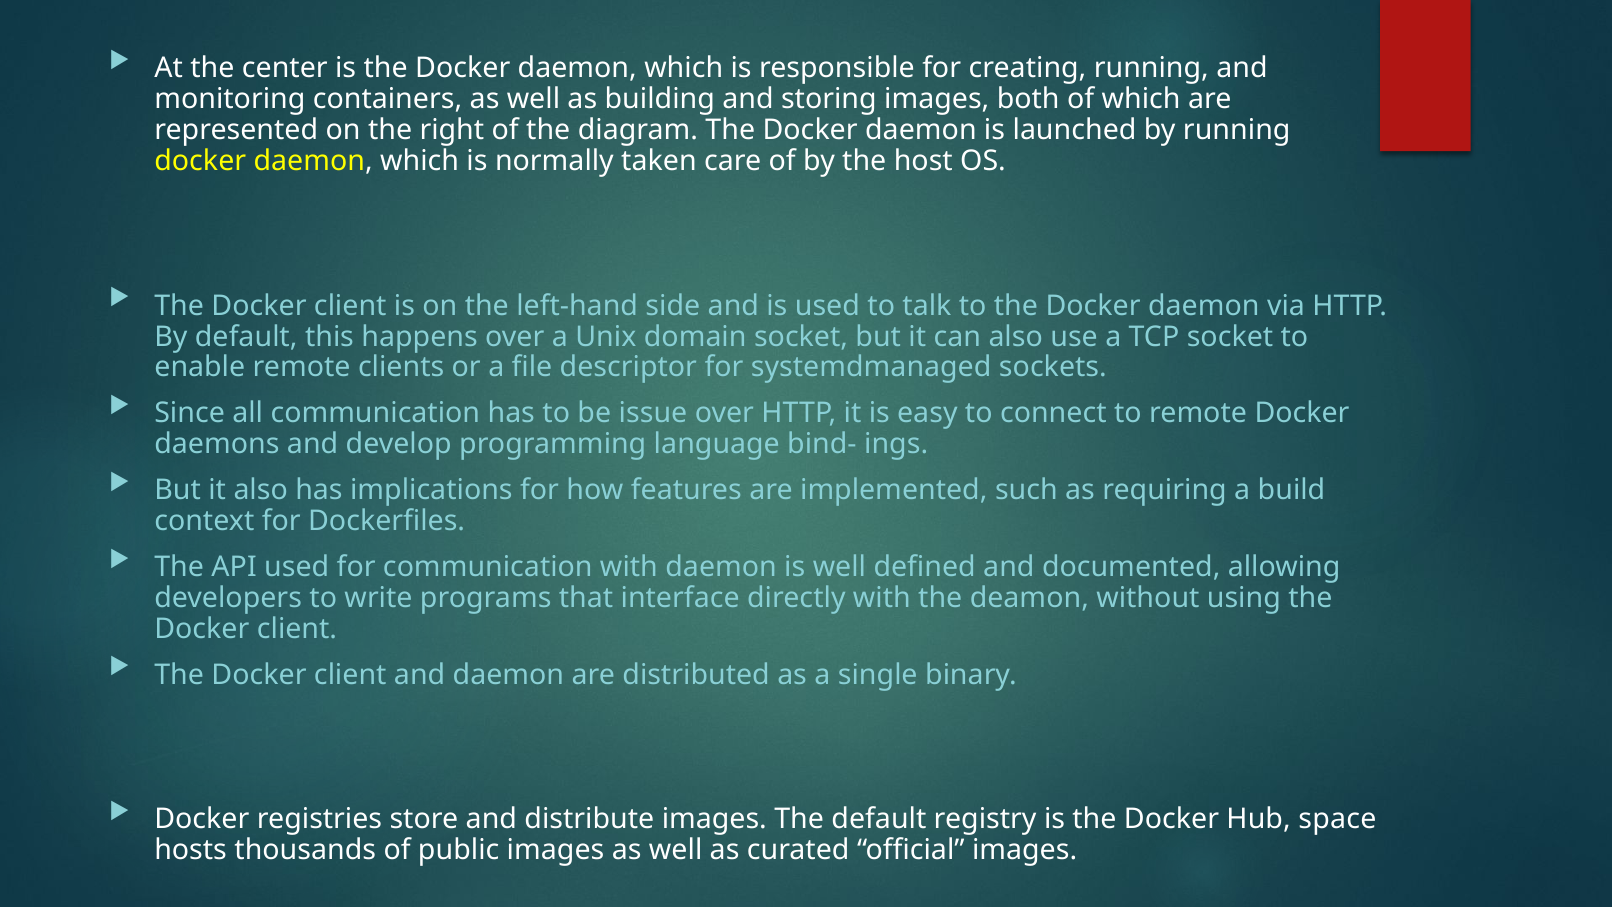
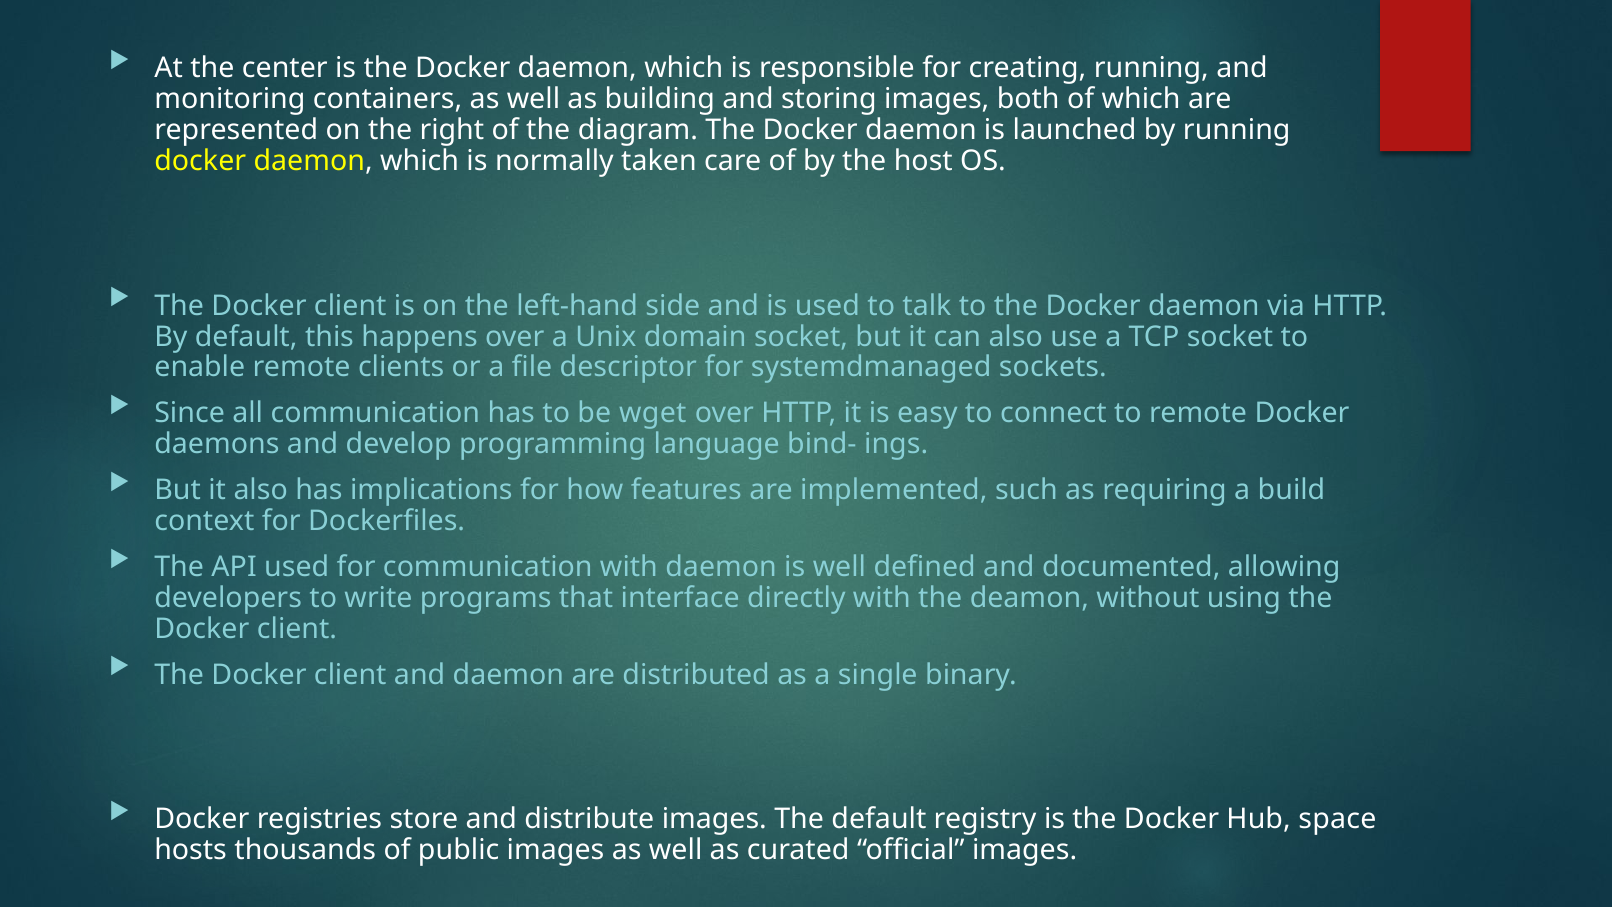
issue: issue -> wget (653, 413)
